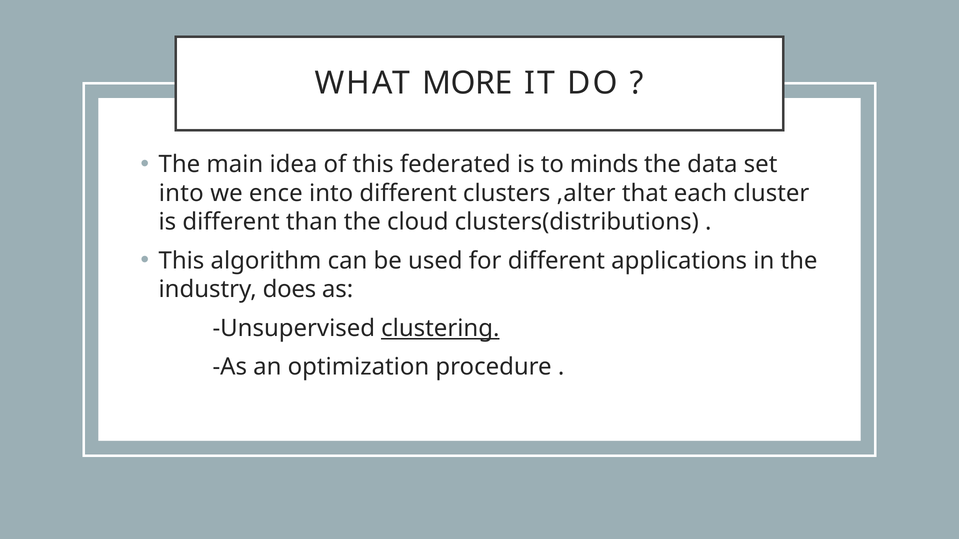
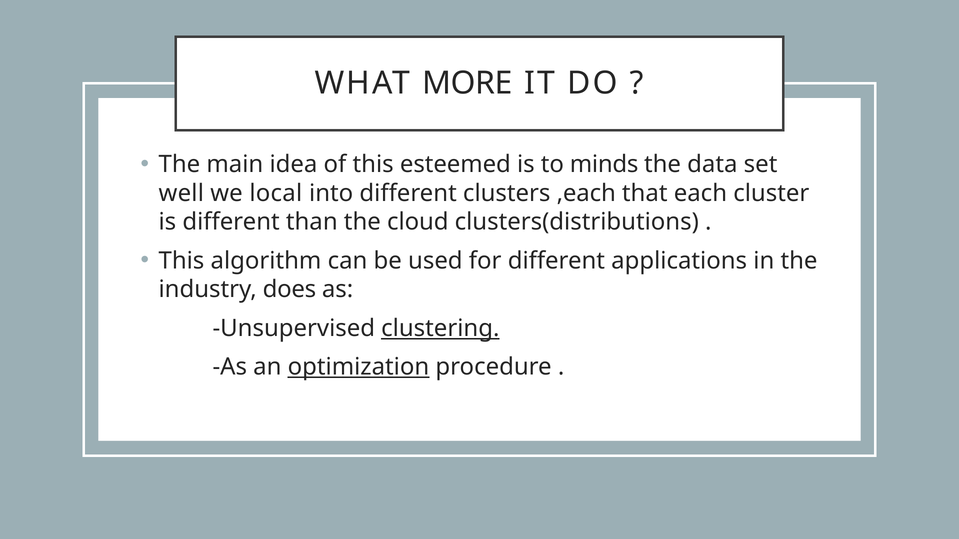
federated: federated -> esteemed (455, 165)
into: into -> well (181, 193)
ence: ence -> local (276, 193)
,alter: ,alter -> ,each (586, 193)
optimization underline: none -> present (358, 367)
